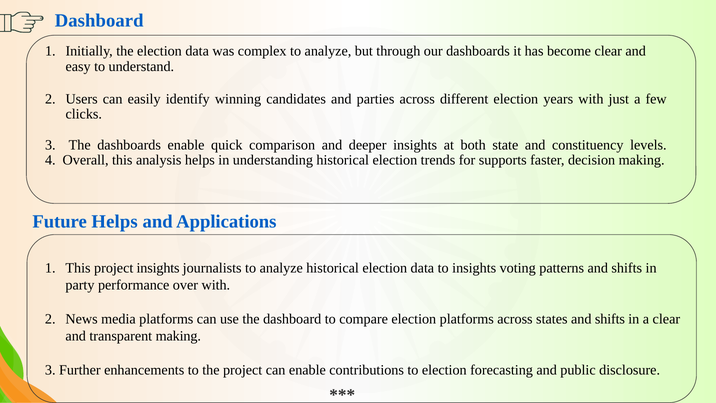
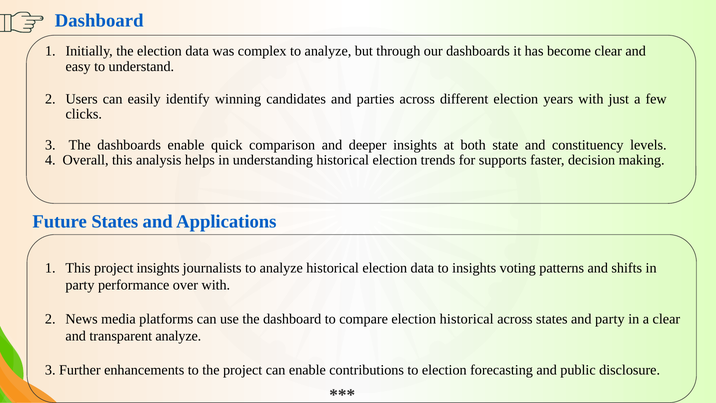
Future Helps: Helps -> States (115, 221)
election platforms: platforms -> historical (467, 319)
states and shifts: shifts -> party (610, 319)
transparent making: making -> analyze (178, 336)
